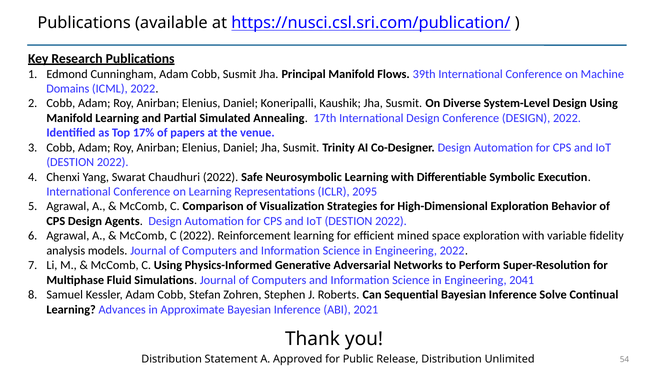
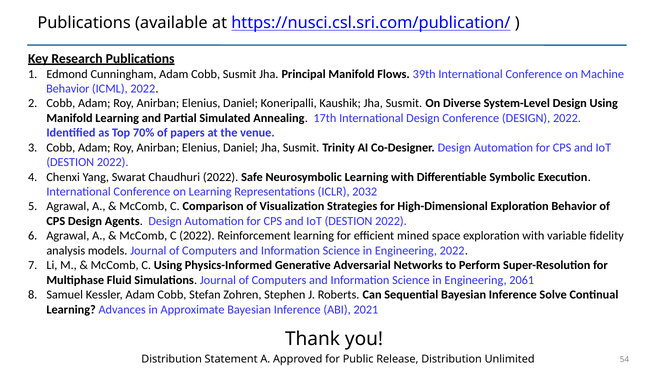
Domains: Domains -> Behavior (68, 89)
17%: 17% -> 70% (144, 133)
2095: 2095 -> 2032 (365, 192)
2041: 2041 -> 2061 (522, 280)
